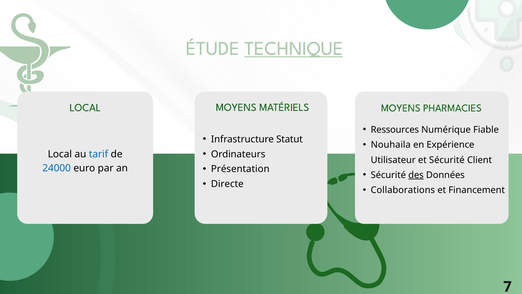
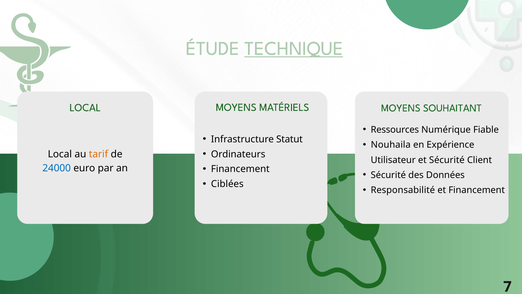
PHARMACIES: PHARMACIES -> SOUHAITANT (452, 108)
tarif colour: blue -> orange (98, 154)
Présentation: Présentation -> Financement (240, 169)
des underline: present -> none (416, 175)
Directe: Directe -> Ciblées (227, 184)
Collaborations: Collaborations -> Responsabilité (403, 190)
